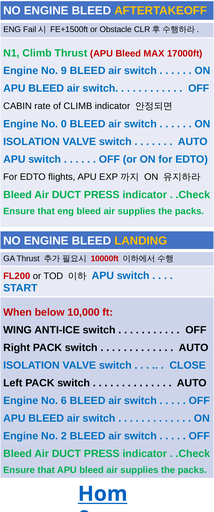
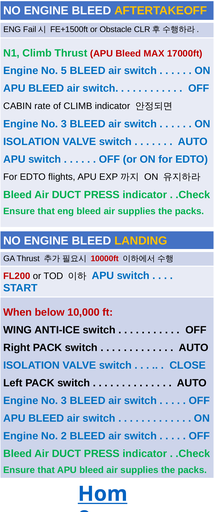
9: 9 -> 5 (64, 71)
0: 0 -> 3 (64, 124)
6: 6 -> 3 (64, 401)
